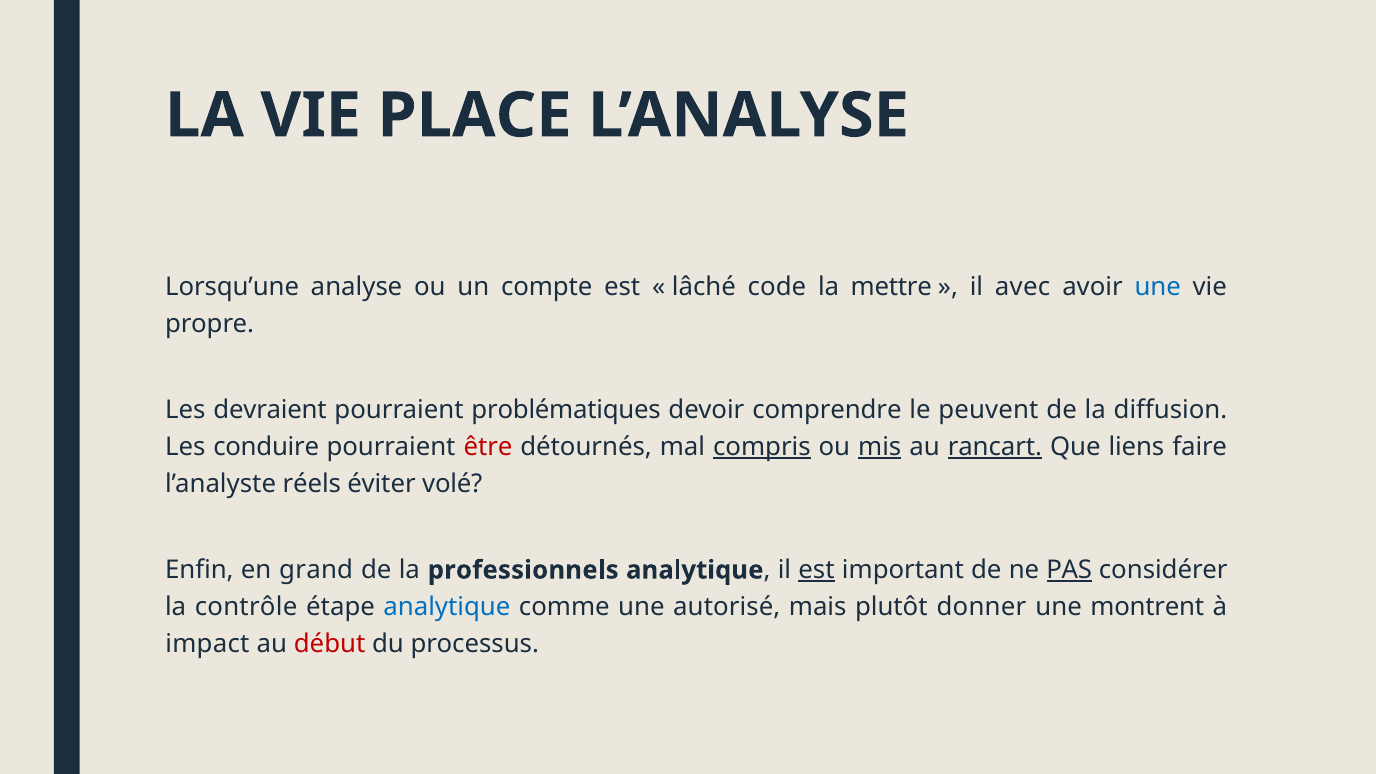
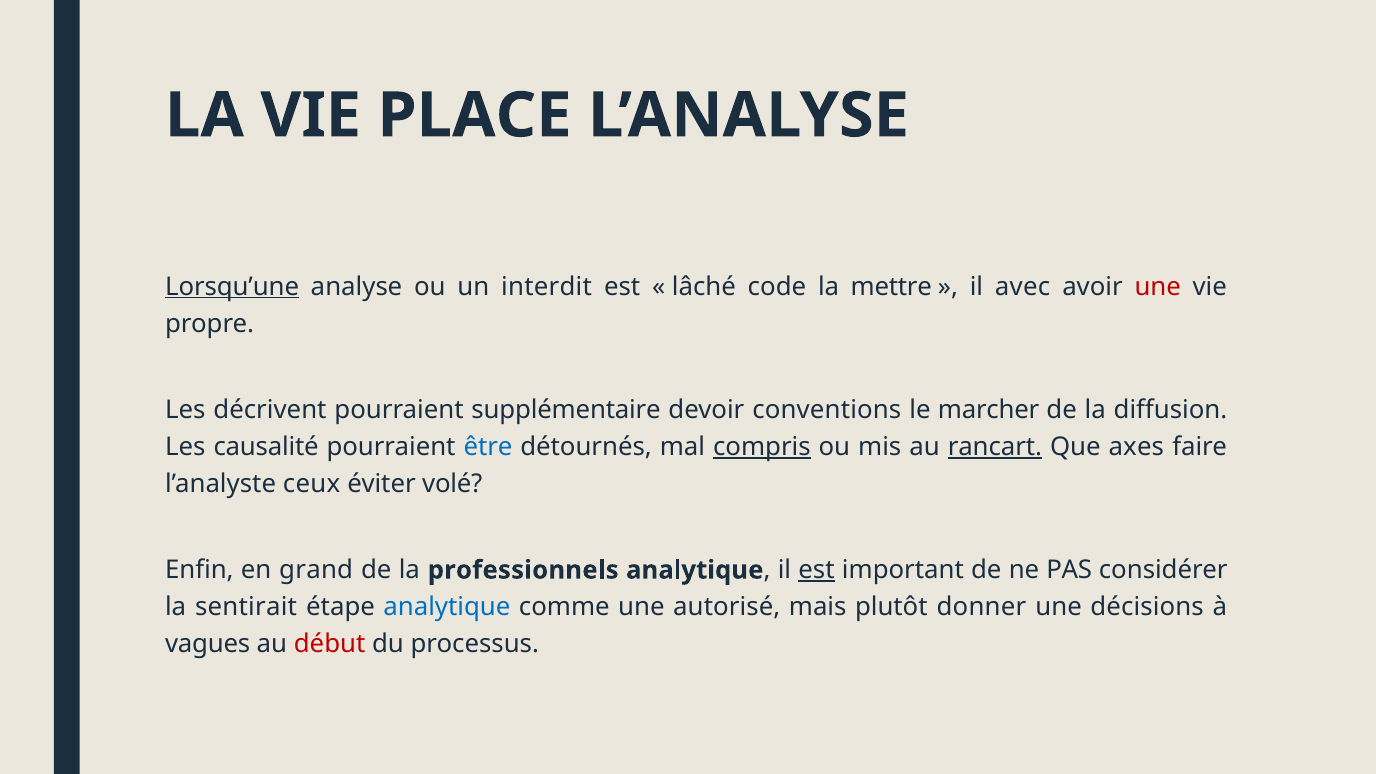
Lorsqu’une underline: none -> present (232, 287)
compte: compte -> interdit (547, 287)
une colour: blue -> red (1158, 287)
devraient: devraient -> décrivent (270, 410)
problématiques: problématiques -> supplémentaire (566, 410)
comprendre: comprendre -> conventions (827, 410)
peuvent: peuvent -> marcher (989, 410)
conduire: conduire -> causalité (266, 447)
être colour: red -> blue (488, 447)
mis underline: present -> none (880, 447)
liens: liens -> axes (1136, 447)
réels: réels -> ceux (312, 484)
PAS underline: present -> none (1069, 570)
contrôle: contrôle -> sentirait (246, 607)
montrent: montrent -> décisions (1147, 607)
impact: impact -> vagues (208, 644)
